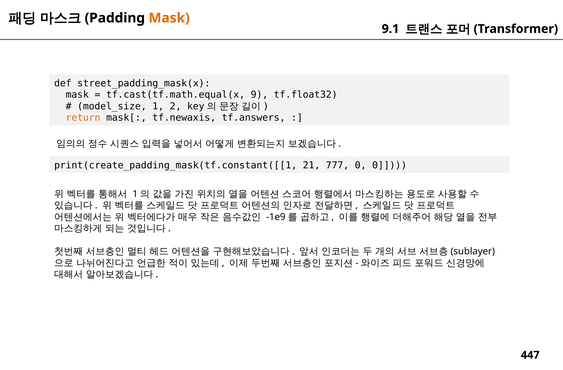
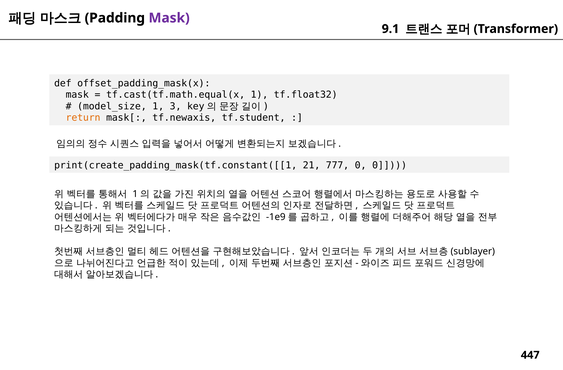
Mask colour: orange -> purple (169, 18)
street_padding_mask(x: street_padding_mask(x -> offset_padding_mask(x (144, 83)
tf.cast(tf.math.equal(x 9: 9 -> 1 (259, 95)
2: 2 -> 3 (176, 106)
tf.answers: tf.answers -> tf.student (254, 118)
